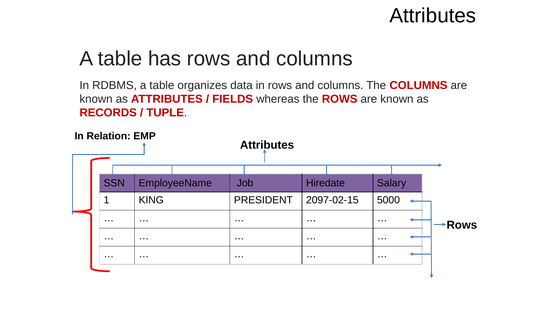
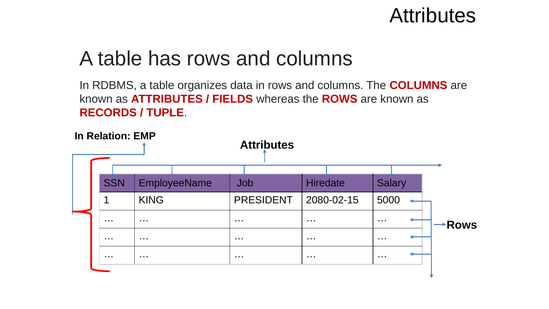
2097-02-15: 2097-02-15 -> 2080-02-15 (332, 200)
